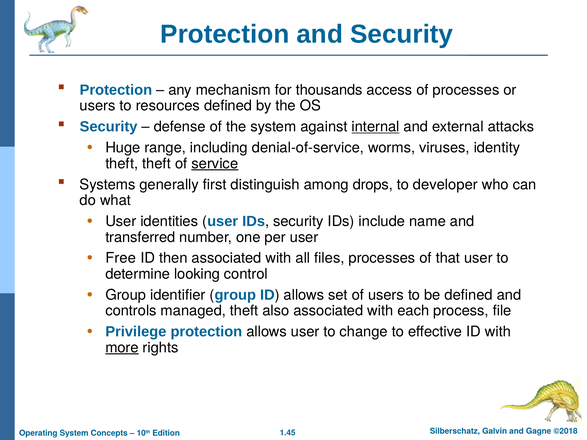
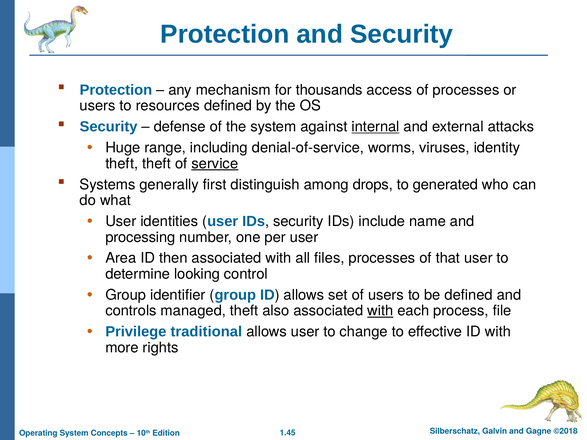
developer: developer -> generated (445, 185)
transferred: transferred -> processing (140, 237)
Free: Free -> Area (121, 258)
with underline: none -> present (380, 311)
Privilege protection: protection -> traditional (206, 332)
more underline: present -> none (122, 348)
